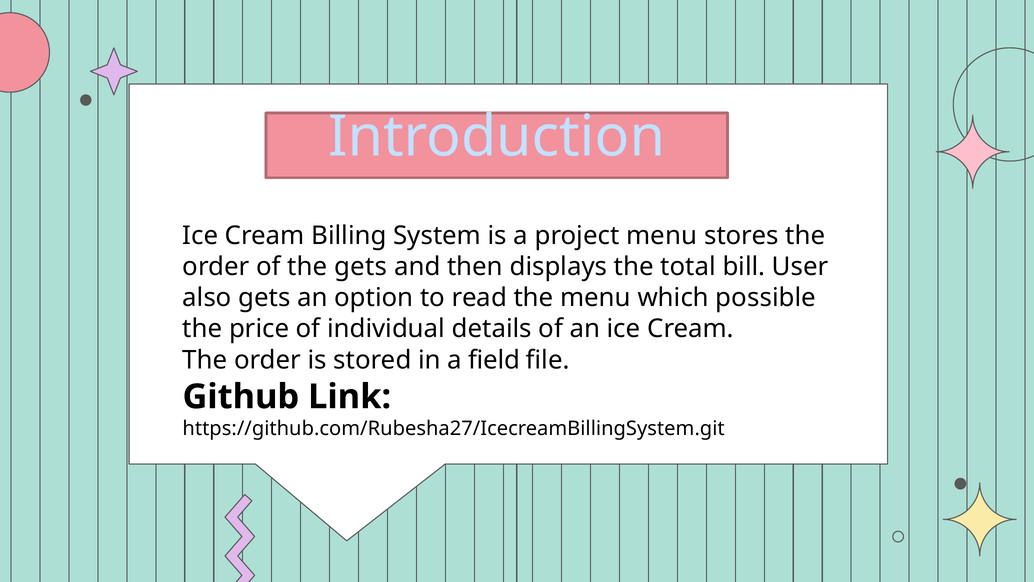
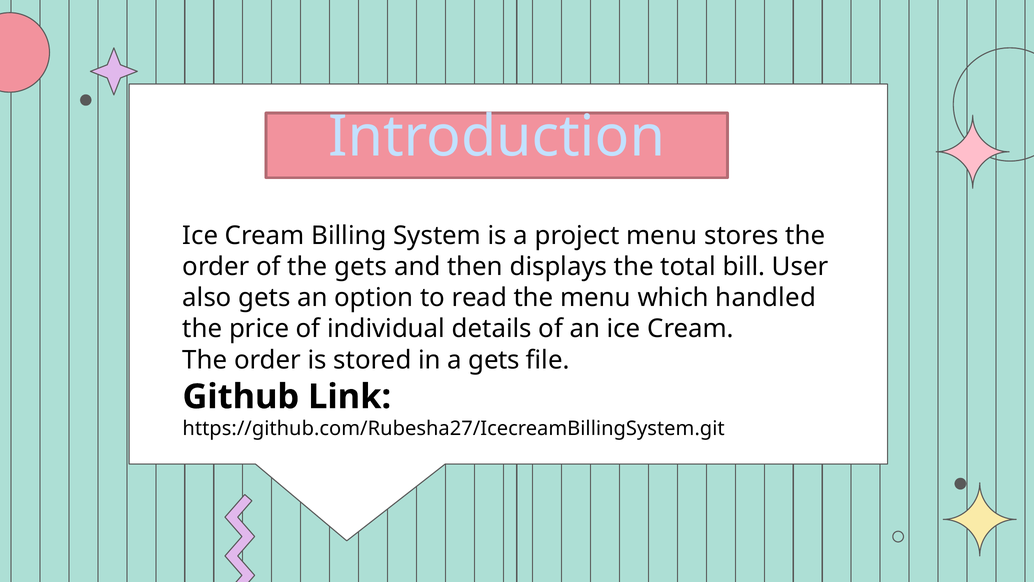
possible: possible -> handled (766, 298)
a field: field -> gets (494, 360)
